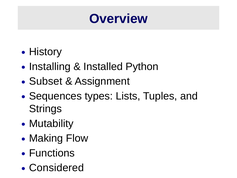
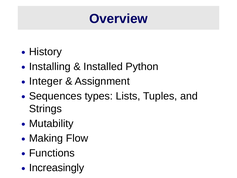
Subset: Subset -> Integer (46, 81)
Considered: Considered -> Increasingly (57, 168)
